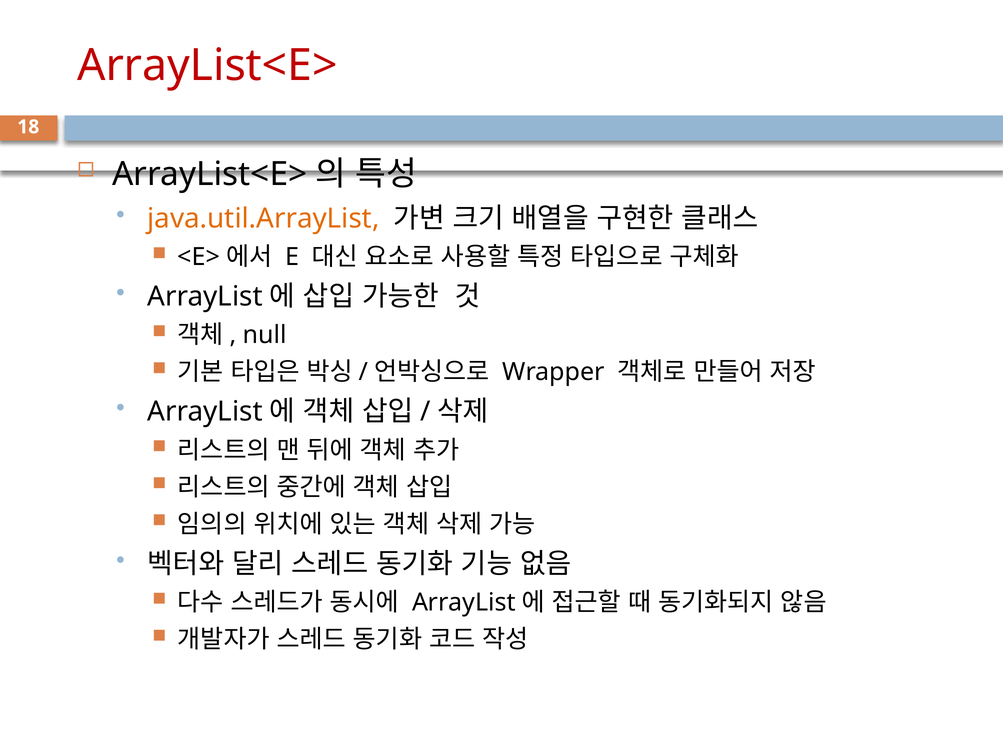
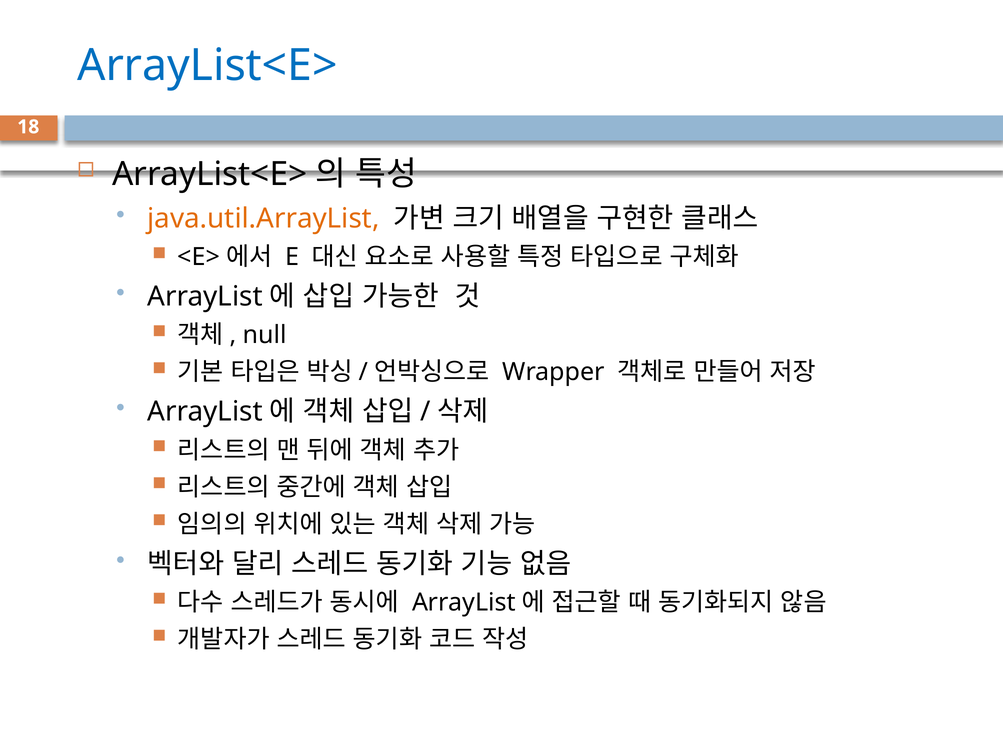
ArrayList<E> colour: red -> blue (207, 65)
